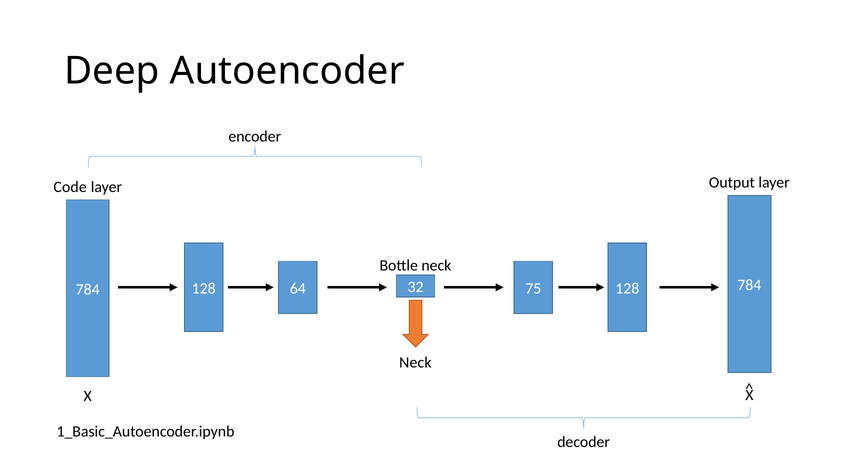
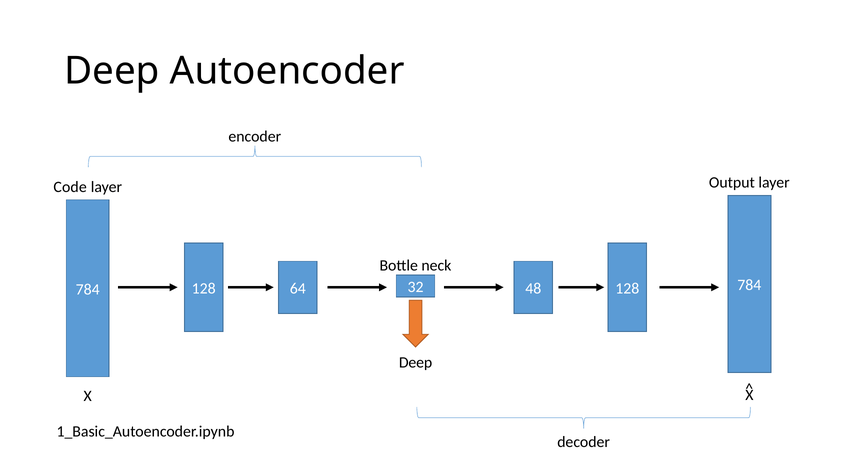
75: 75 -> 48 (533, 289)
Neck: Neck -> Deep (416, 362)
